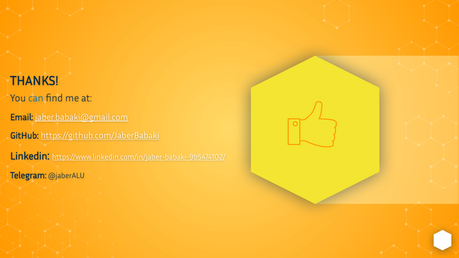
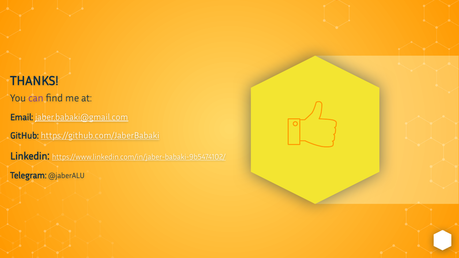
can colour: blue -> purple (36, 98)
